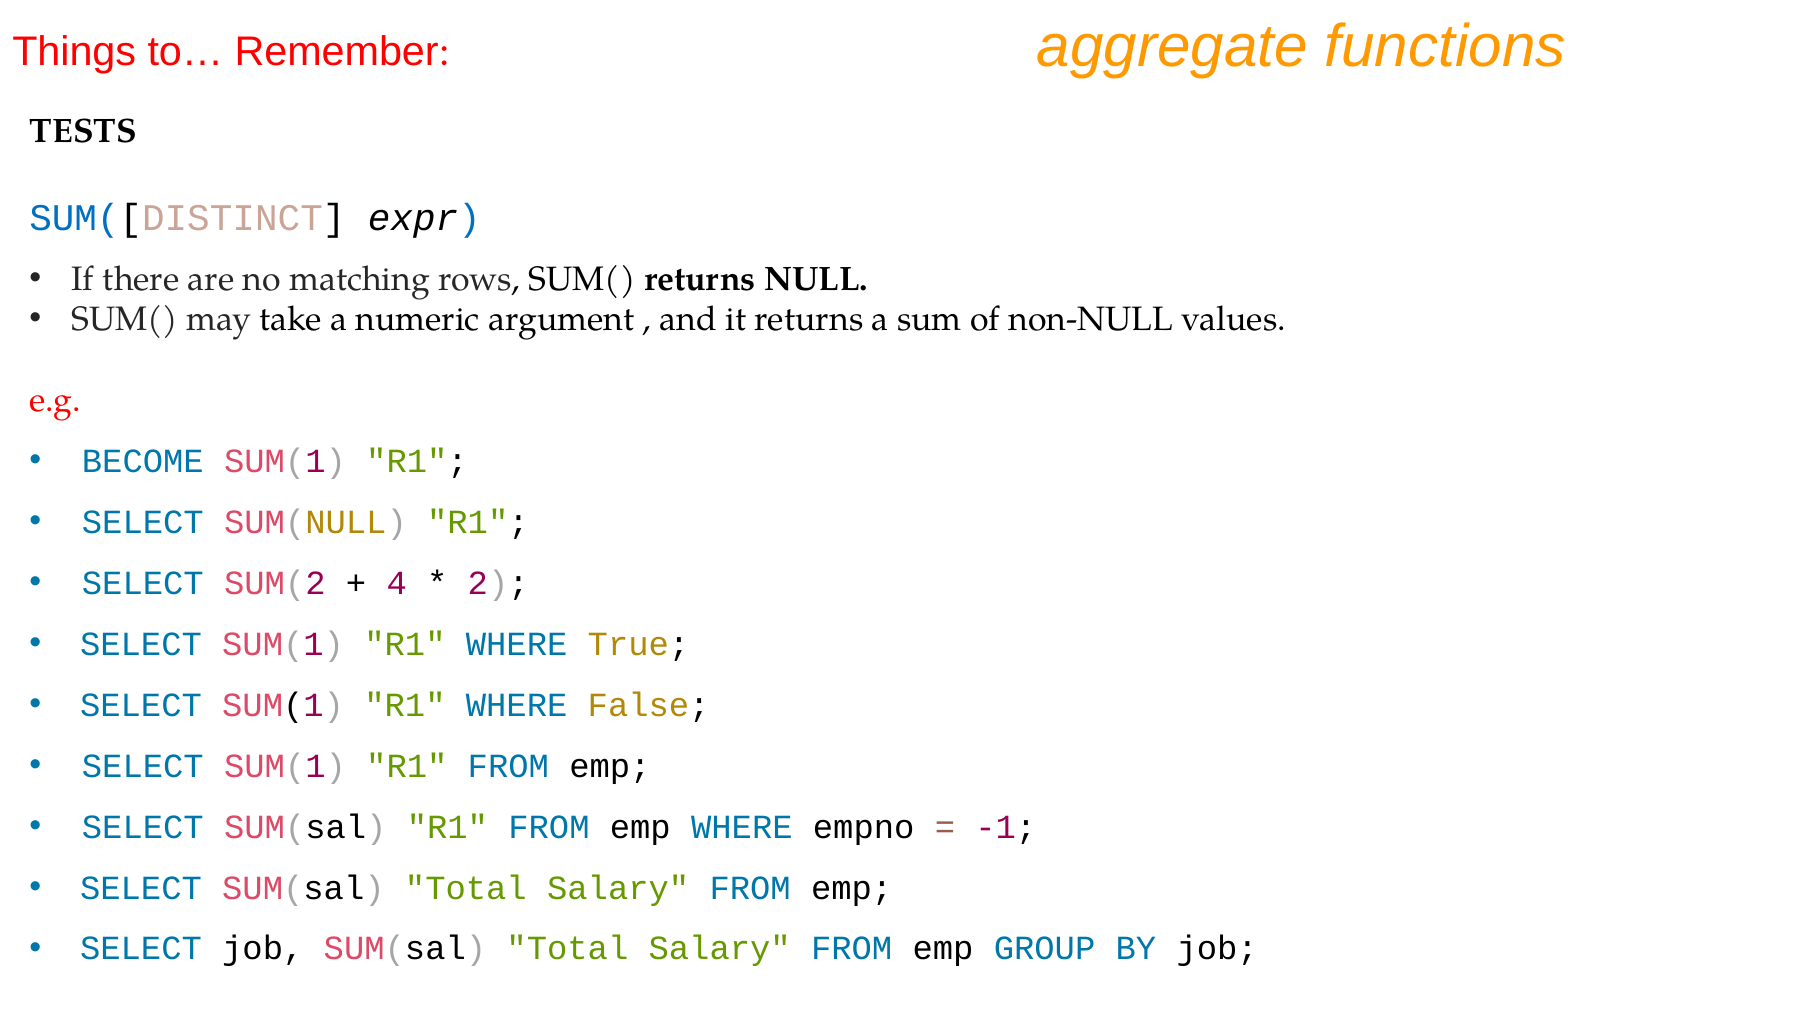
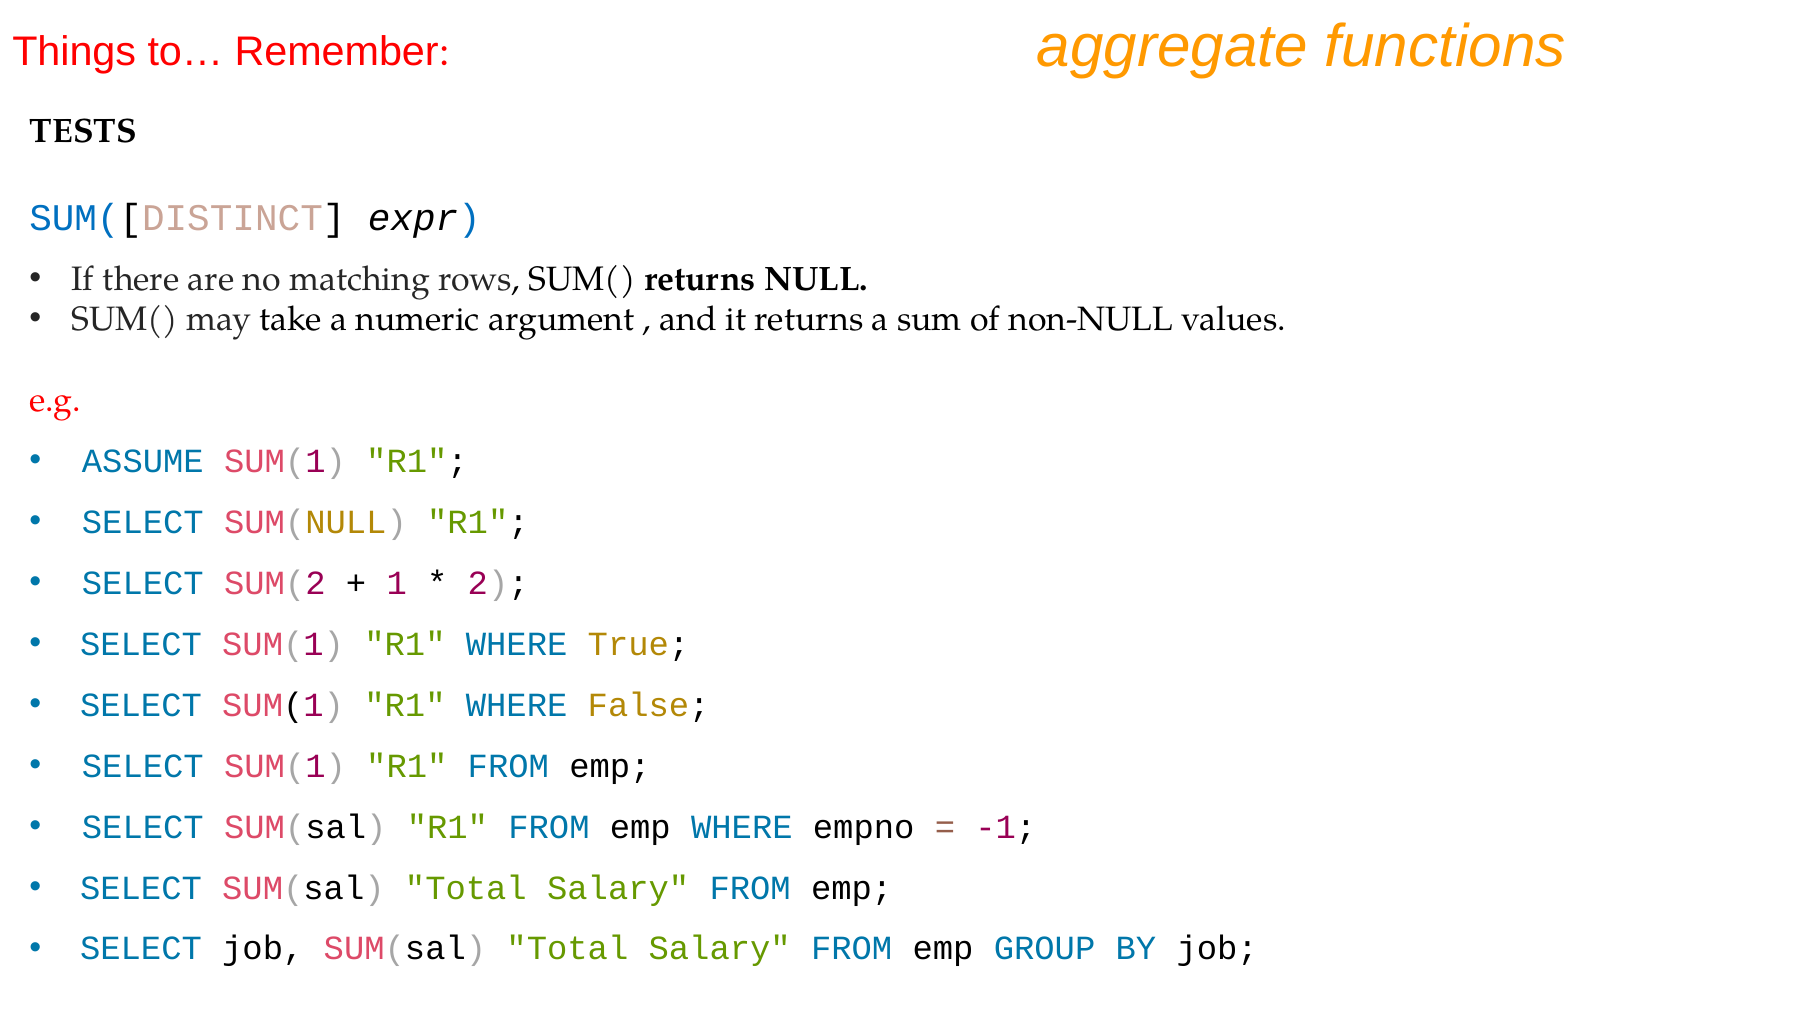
BECOME: BECOME -> ASSUME (143, 462)
4: 4 -> 1 (397, 584)
